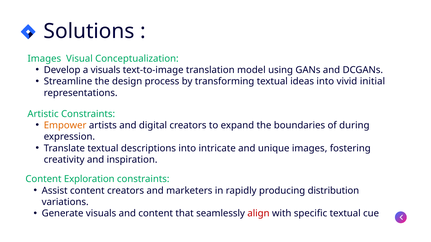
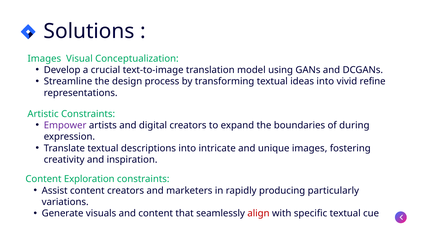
a visuals: visuals -> crucial (105, 70)
initial: initial -> refine (373, 82)
Empower colour: orange -> purple (65, 126)
distribution: distribution -> particularly (333, 191)
